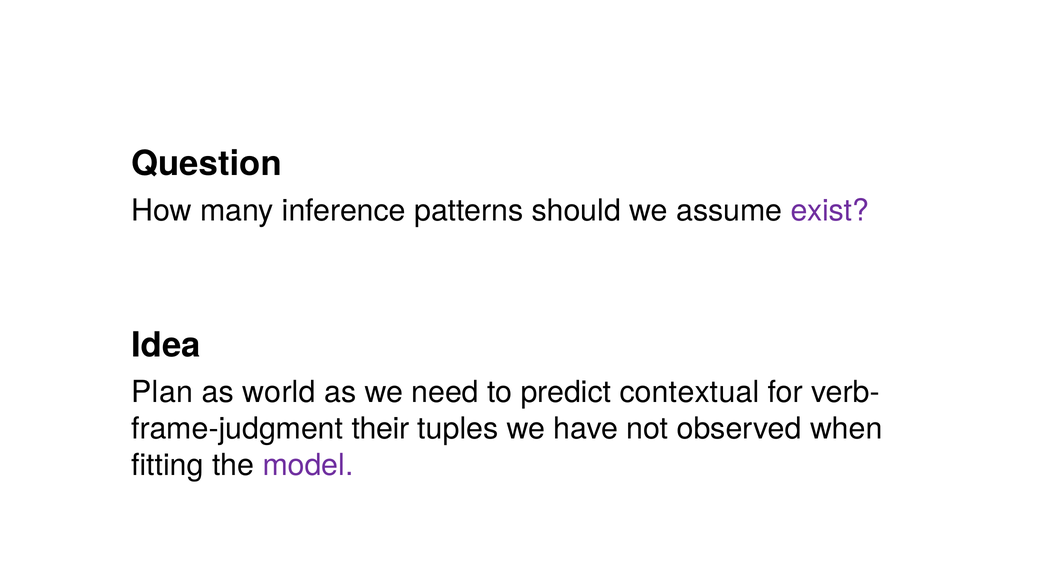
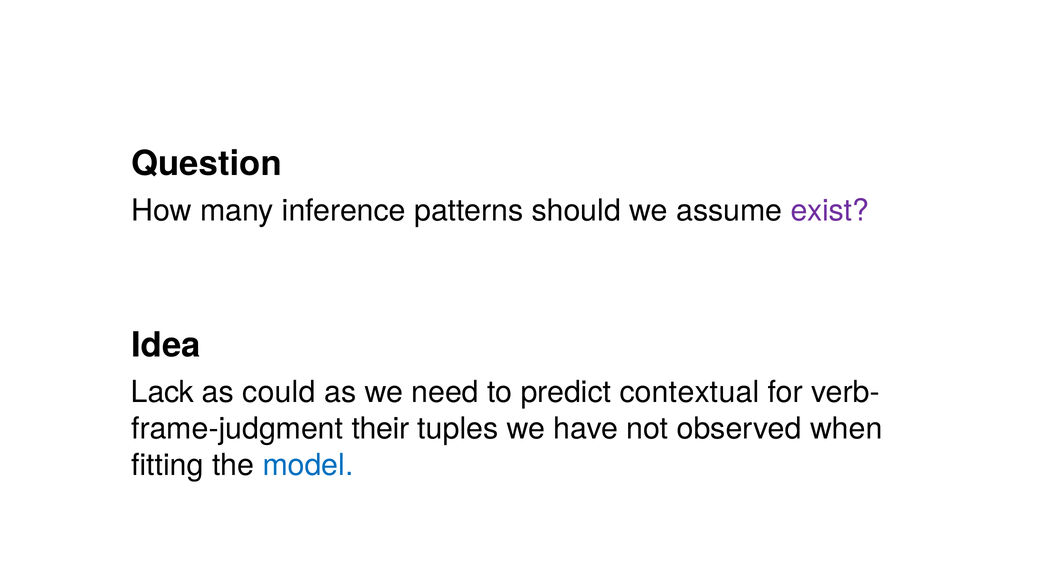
Plan: Plan -> Lack (163, 392)
world: world -> could (279, 392)
model colour: purple -> blue (308, 465)
